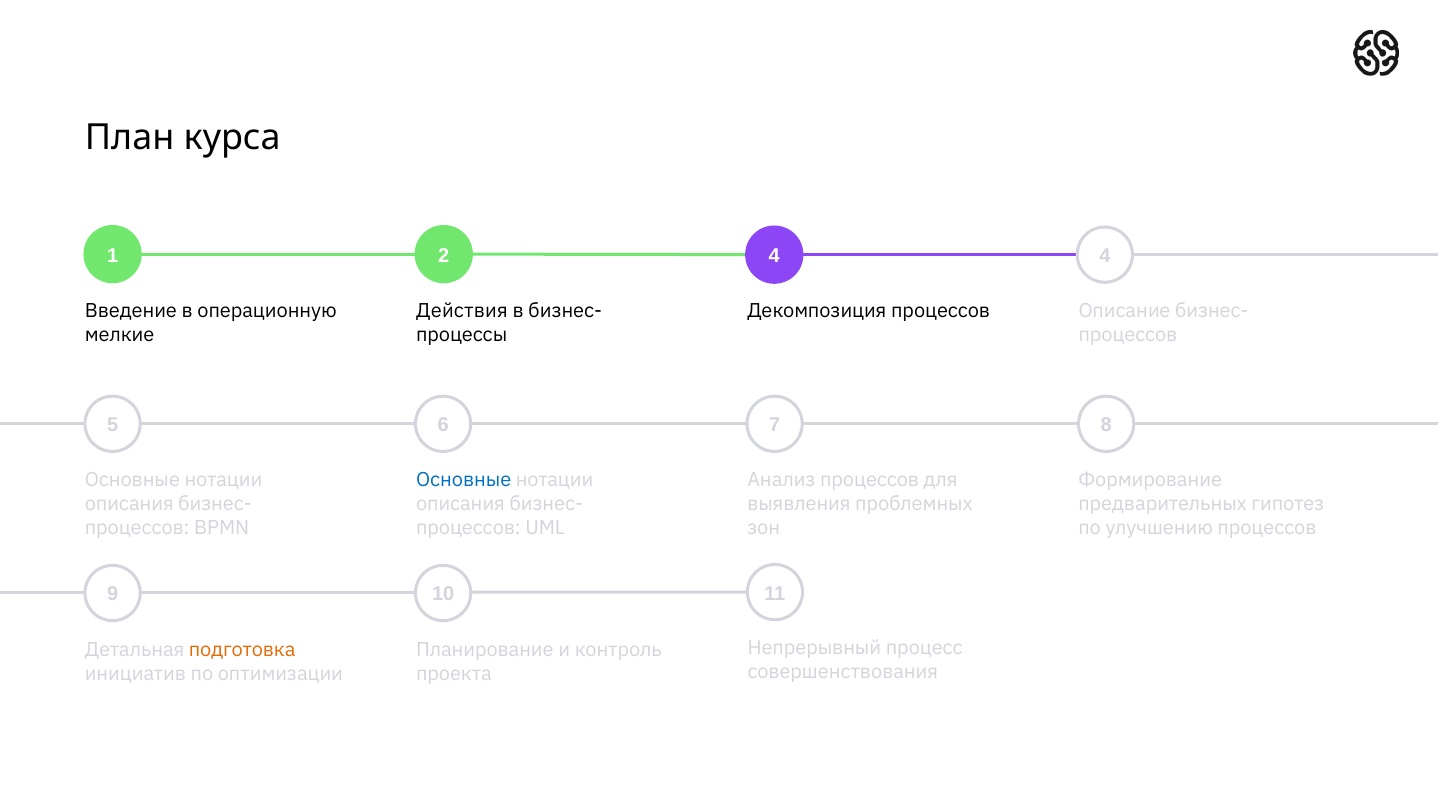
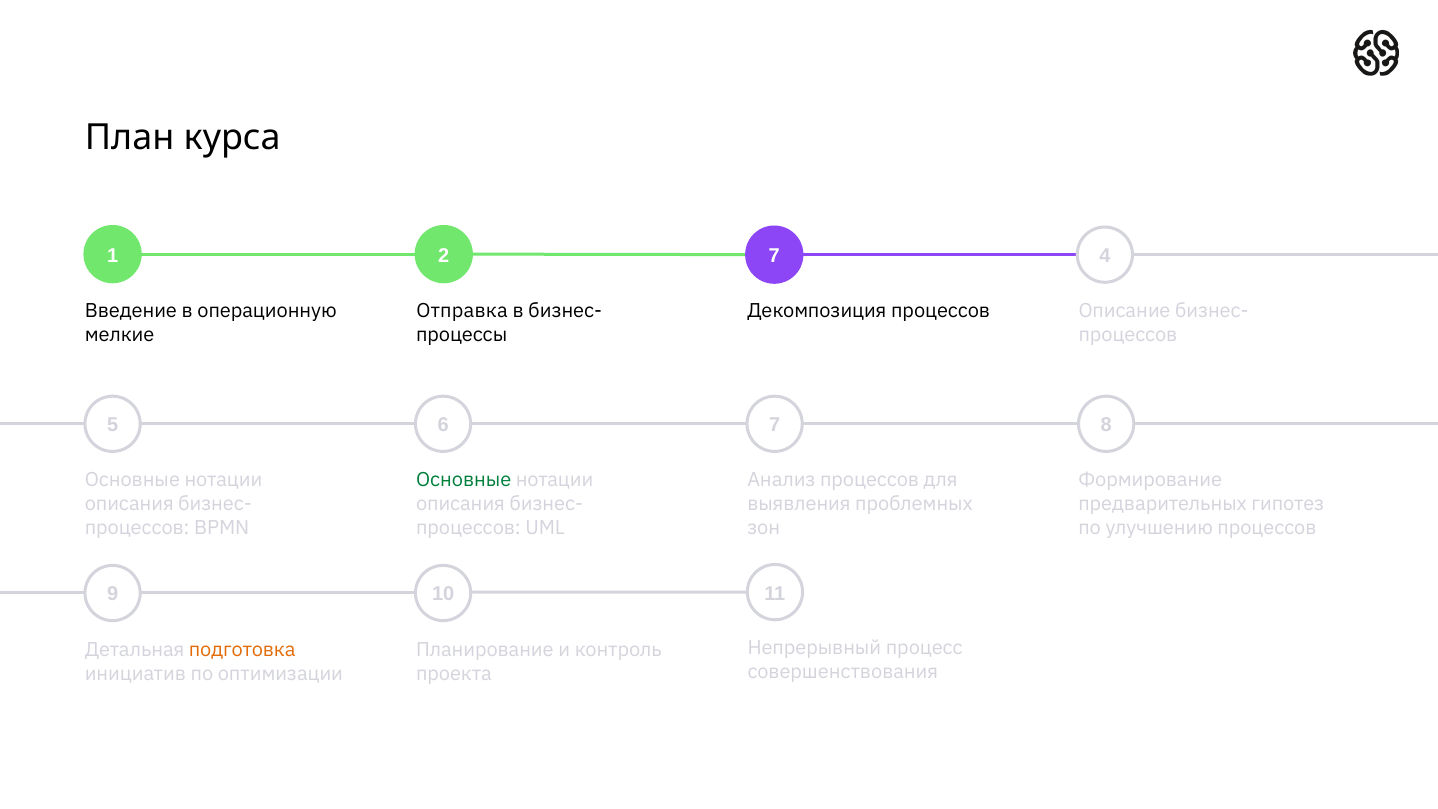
2 4: 4 -> 7 (774, 256)
Действия: Действия -> Отправка (462, 311)
Основные colour: blue -> green (464, 480)
